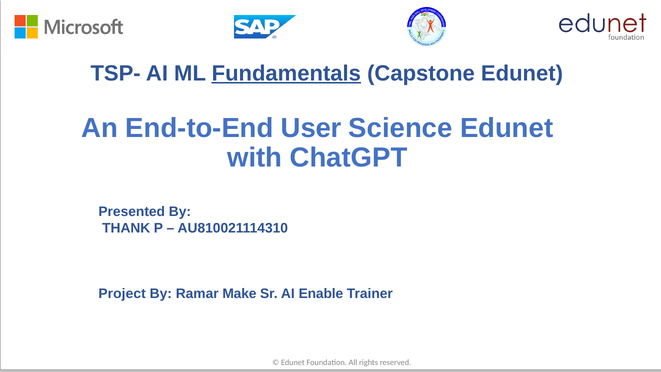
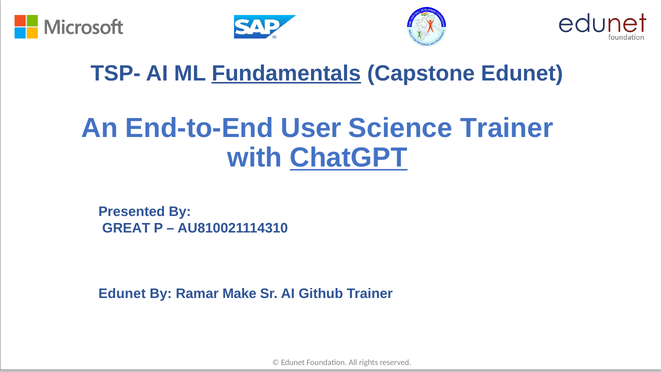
Science Edunet: Edunet -> Trainer (507, 128)
ChatGPT underline: none -> present (349, 158)
THANK: THANK -> GREAT (126, 228)
Project: Project -> Edunet (122, 293)
Enable: Enable -> Github (321, 293)
